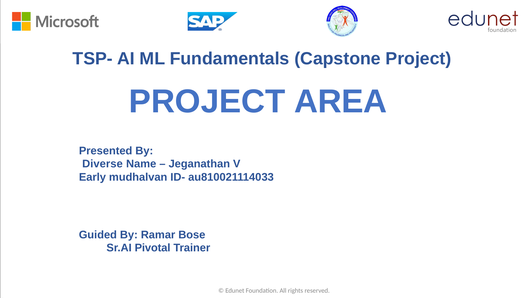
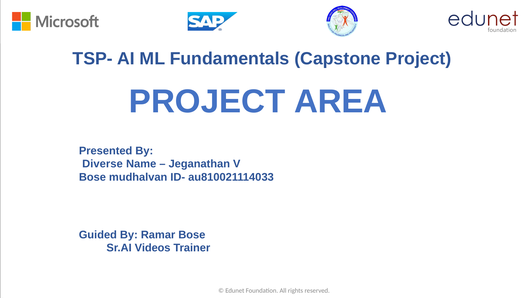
Early: Early -> Bose (92, 177)
Pivotal: Pivotal -> Videos (153, 248)
